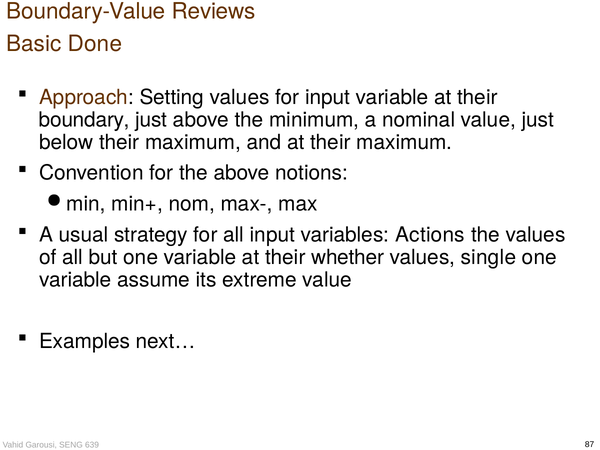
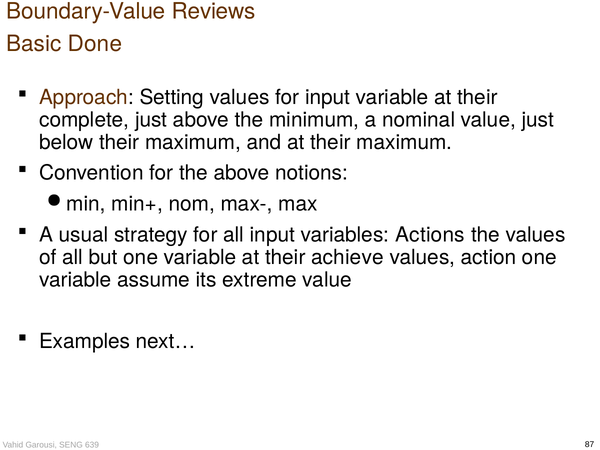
boundary: boundary -> complete (84, 120)
whether: whether -> achieve (348, 257)
single: single -> action (489, 257)
